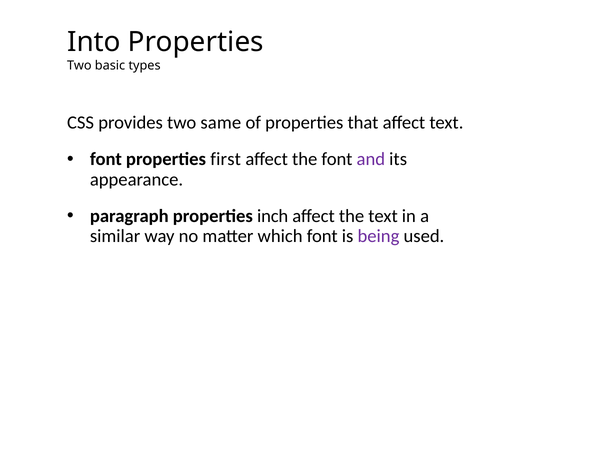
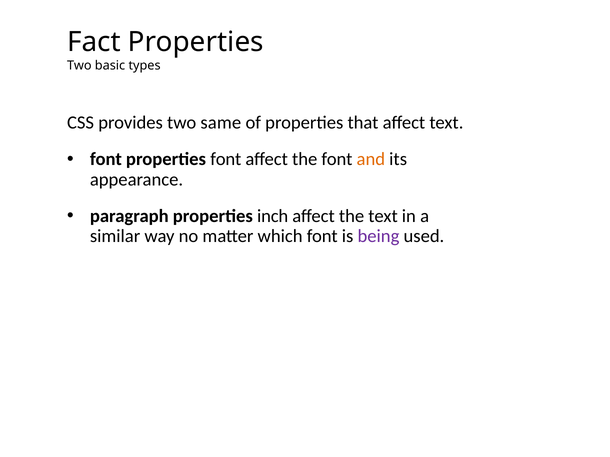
Into: Into -> Fact (94, 42)
properties first: first -> font (226, 159)
and colour: purple -> orange (371, 159)
